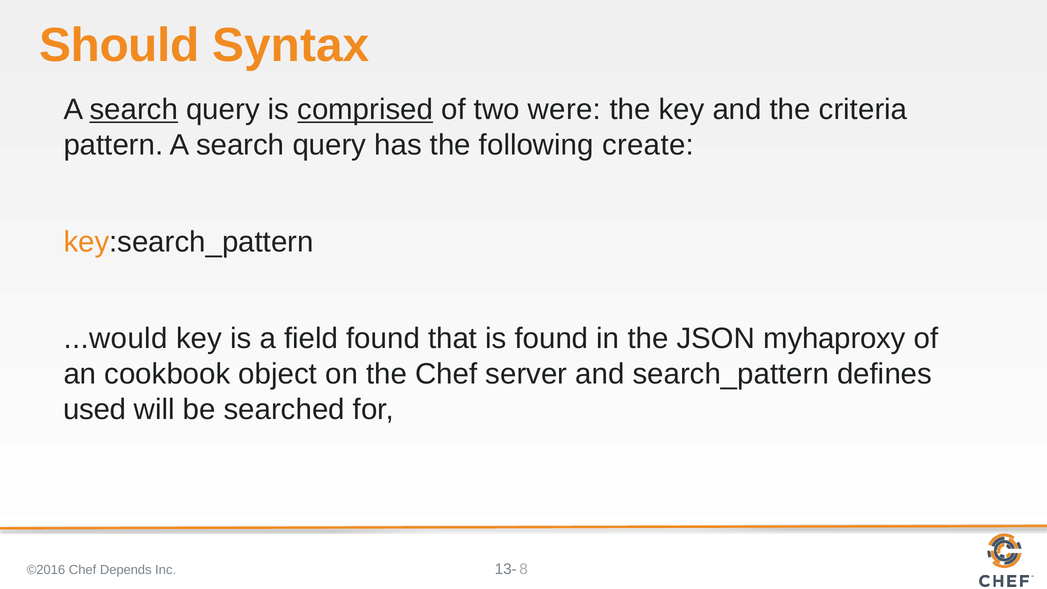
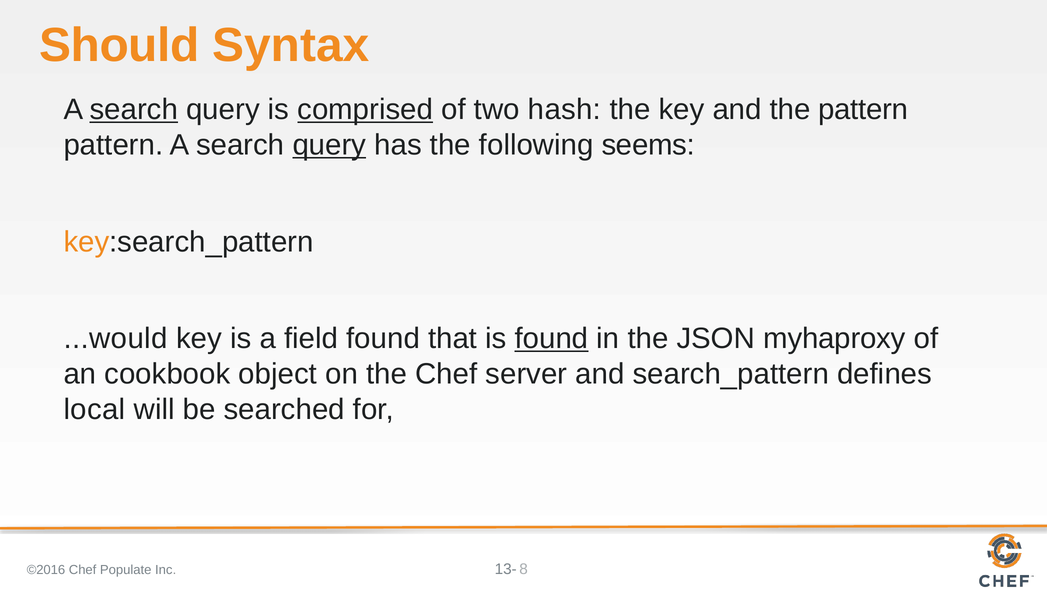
were: were -> hash (564, 110)
the criteria: criteria -> pattern (863, 110)
query underline: none -> present (329, 145)
create: create -> seems (648, 145)
found underline: none -> present (552, 339)
used: used -> local (94, 409)
Depends: Depends -> Populate (126, 570)
